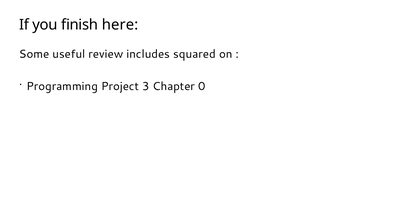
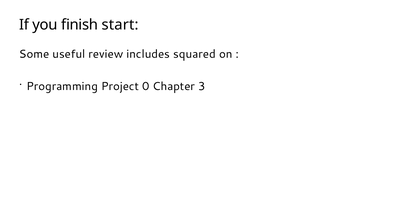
here: here -> start (120, 25)
3: 3 -> 0 (146, 87)
0: 0 -> 3 (202, 87)
